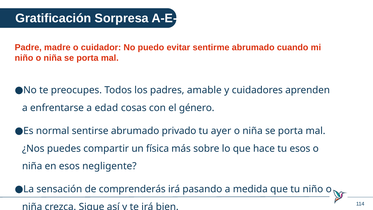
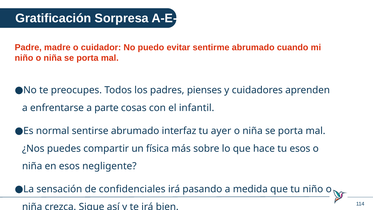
amable: amable -> pienses (204, 90)
edad: edad -> parte (106, 108)
género: género -> infantil (197, 108)
privado: privado -> interfaz (179, 131)
comprenderás: comprenderás -> confidenciales (132, 189)
